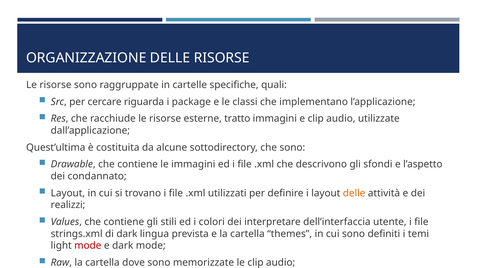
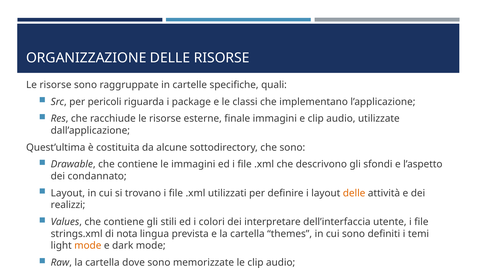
cercare: cercare -> pericoli (105, 102)
tratto: tratto -> finale (237, 119)
di dark: dark -> nota (127, 234)
mode colour: red -> orange (88, 246)
